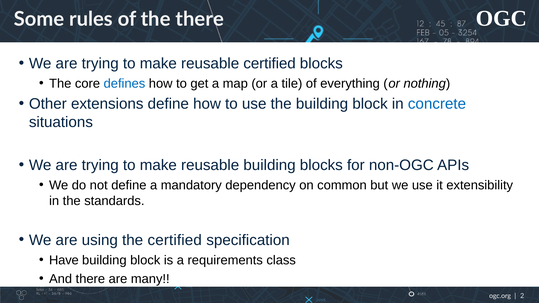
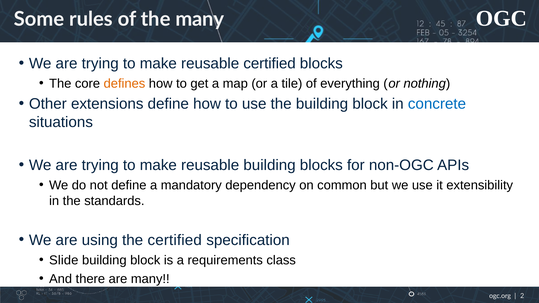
the there: there -> many (200, 19)
defines colour: blue -> orange (124, 84)
Have: Have -> Slide (64, 260)
